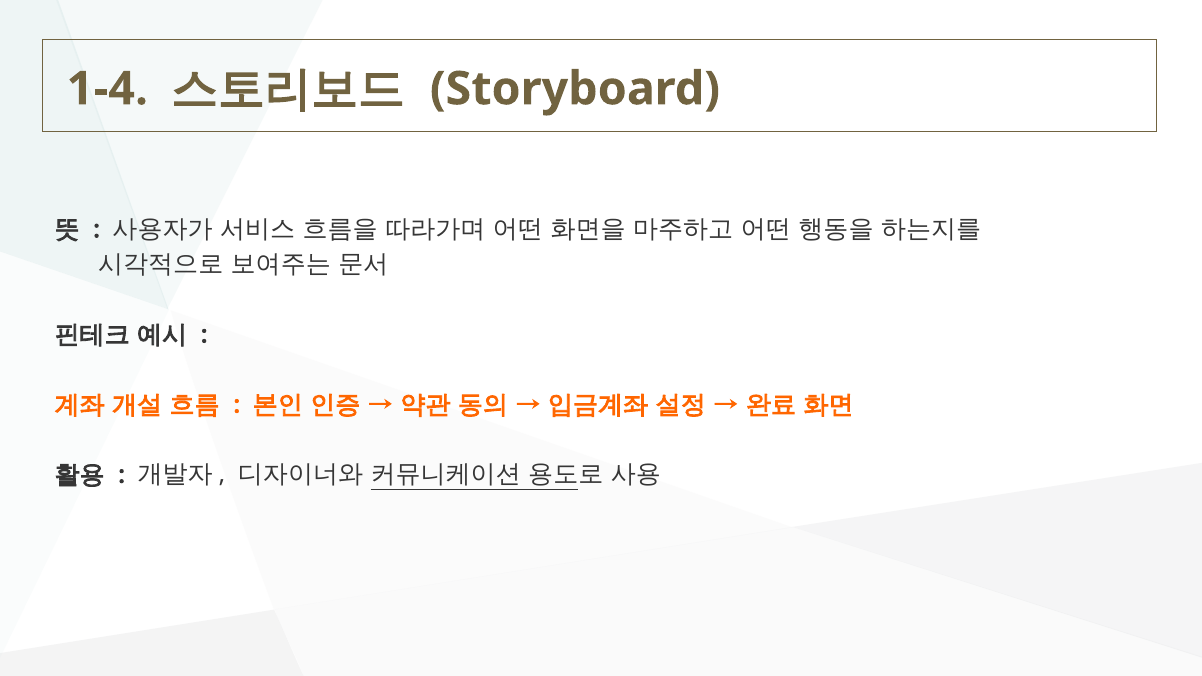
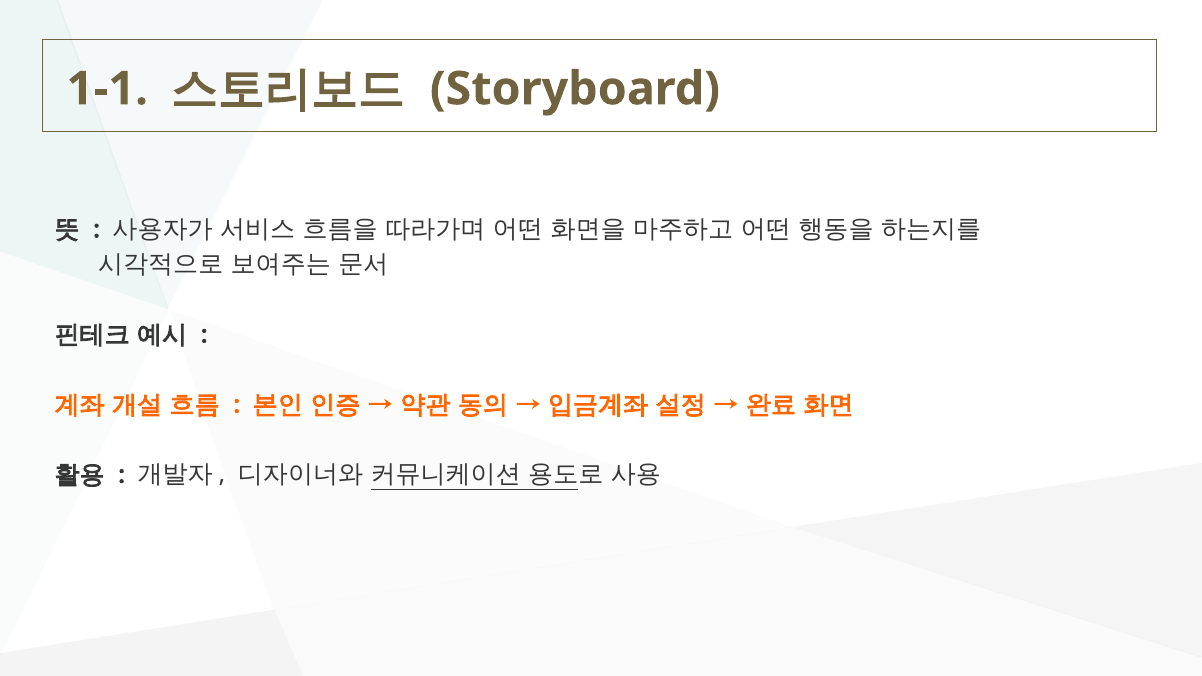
1-4: 1-4 -> 1-1 (107, 89)
